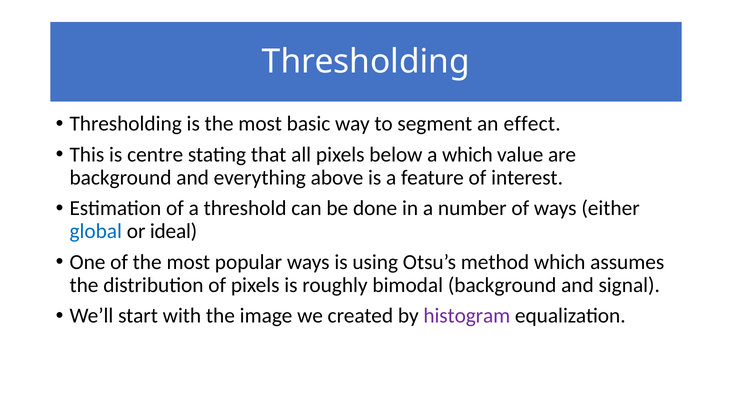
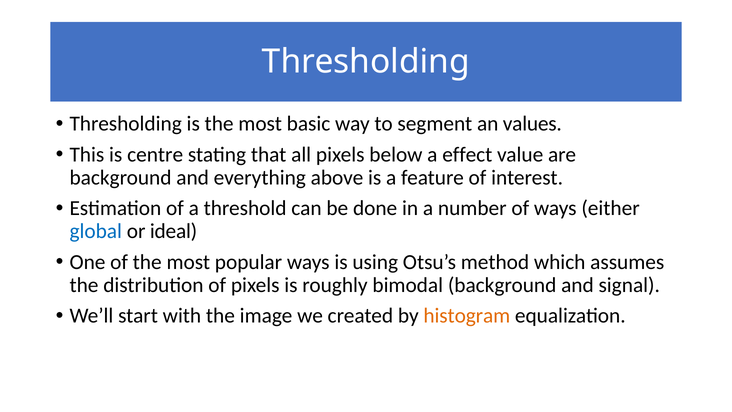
effect: effect -> values (532, 124)
a which: which -> effect (467, 154)
histogram colour: purple -> orange (467, 316)
